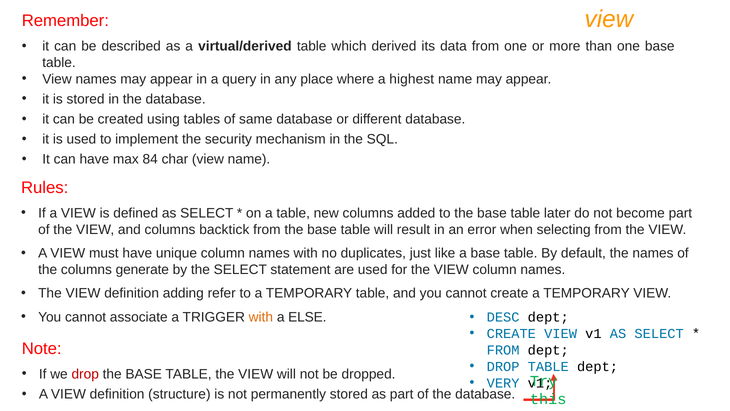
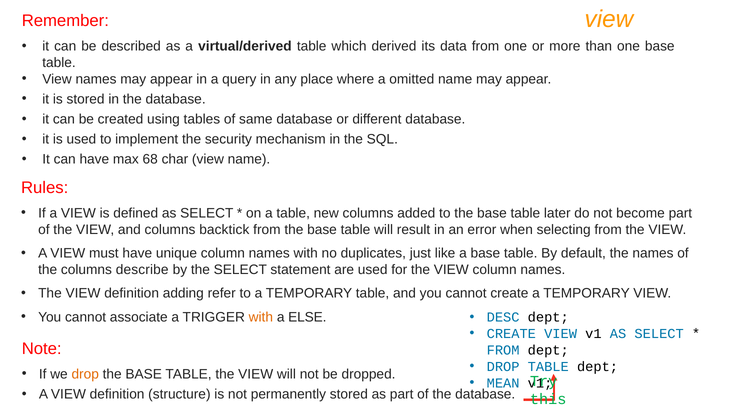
highest: highest -> omitted (412, 79)
84: 84 -> 68 (150, 159)
generate: generate -> describe (142, 269)
drop colour: red -> orange (85, 374)
VERY: VERY -> MEAN (503, 383)
